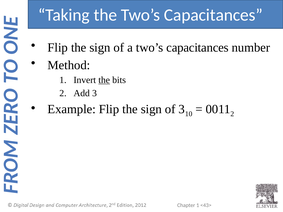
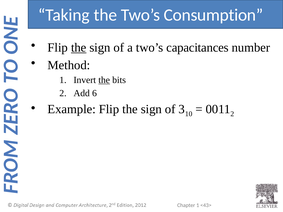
the Two’s Capacitances: Capacitances -> Consumption (213, 15)
the underline: none -> present (79, 48)
Add 3: 3 -> 6 (94, 93)
